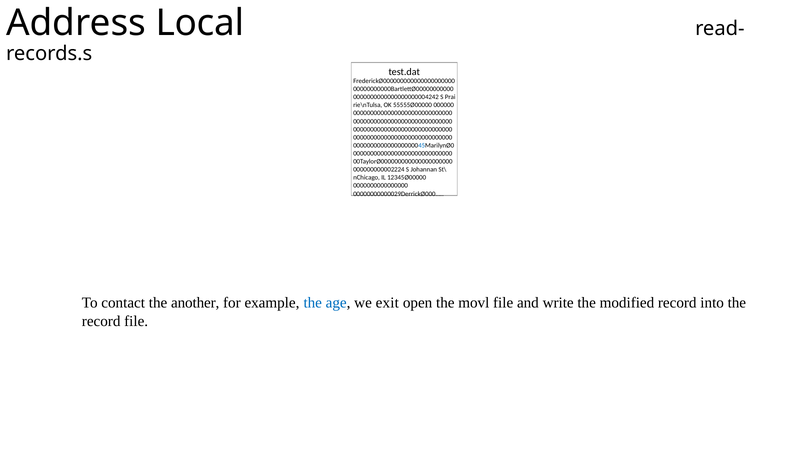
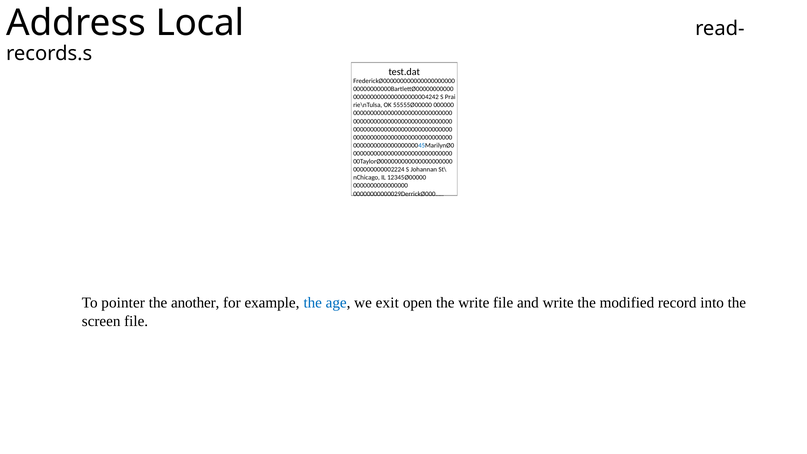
contact: contact -> pointer (123, 303)
the movl: movl -> write (474, 303)
record: record -> screen (101, 321)
